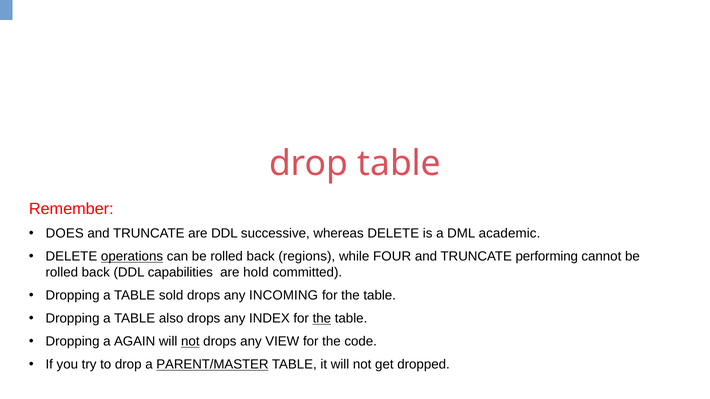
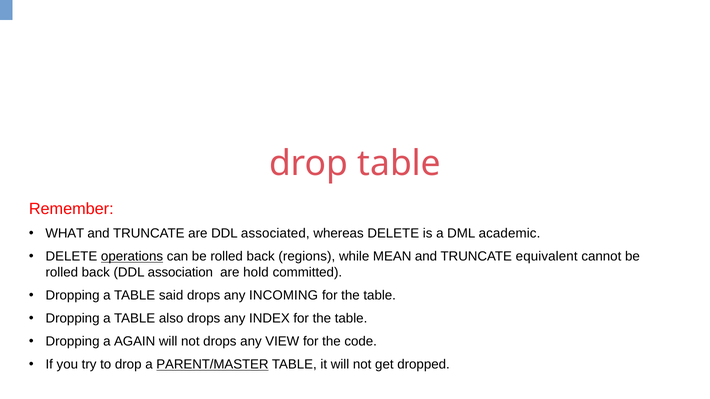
DOES: DOES -> WHAT (65, 234)
successive: successive -> associated (275, 234)
FOUR: FOUR -> MEAN (392, 257)
performing: performing -> equivalent (547, 257)
capabilities: capabilities -> association (180, 273)
sold: sold -> said (171, 296)
the underline: present -> none (322, 319)
not underline: present -> none (190, 342)
